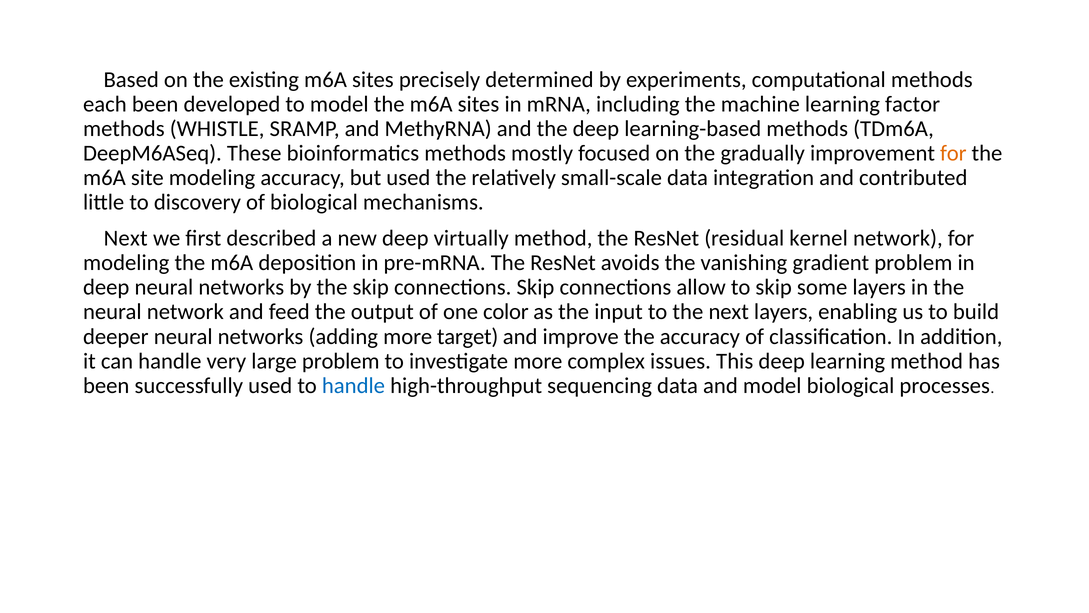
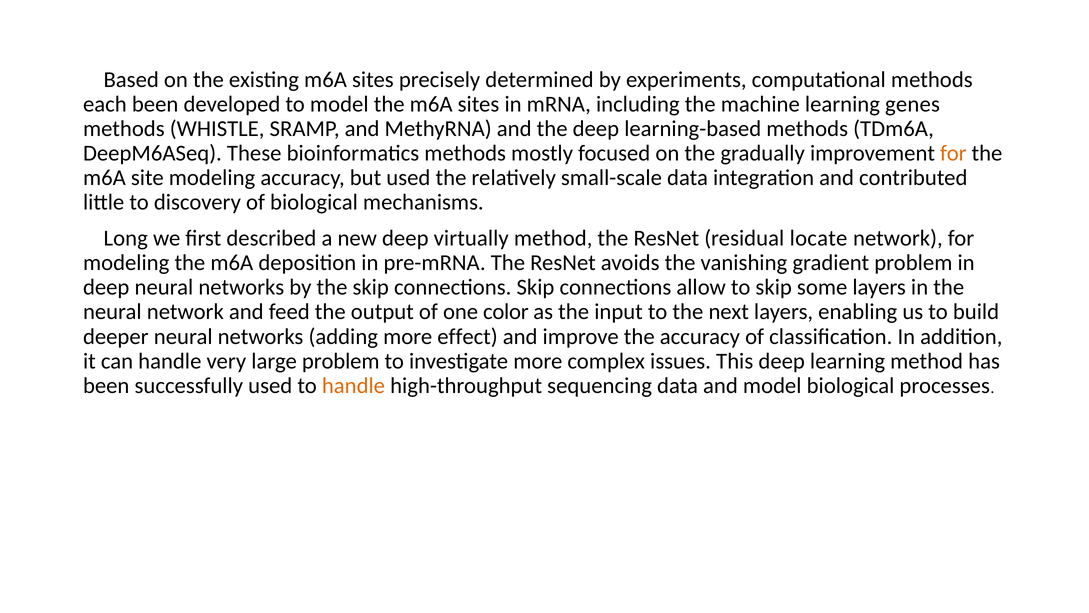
factor: factor -> genes (913, 104)
Next: Next -> Long (126, 238)
kernel: kernel -> locate (819, 238)
target: target -> effect (468, 336)
handle colour: blue -> orange (353, 385)
